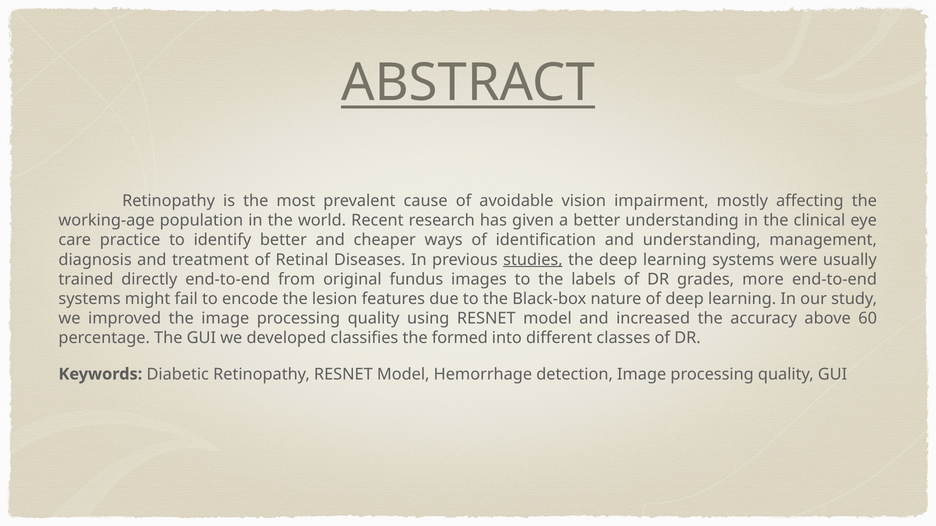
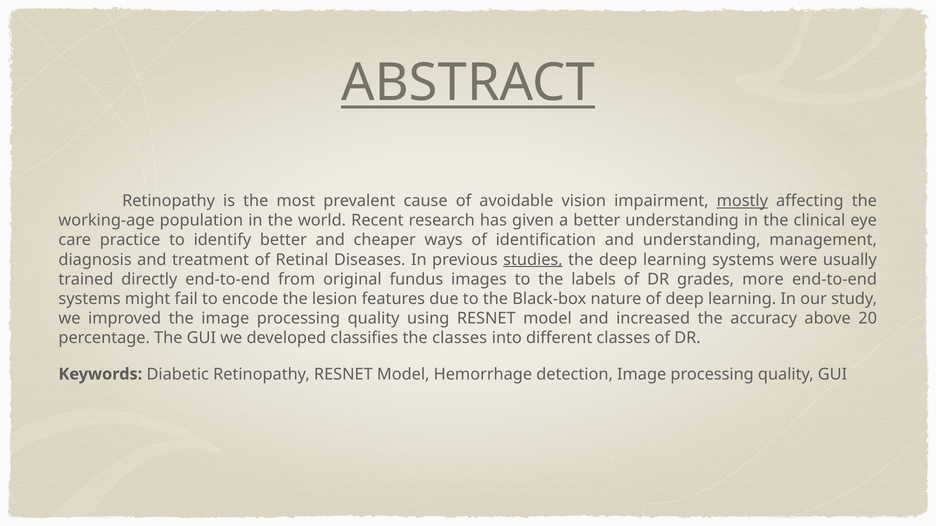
mostly underline: none -> present (742, 201)
60: 60 -> 20 (868, 319)
the formed: formed -> classes (460, 338)
